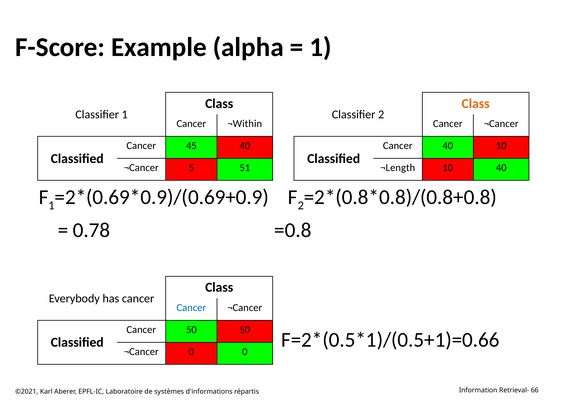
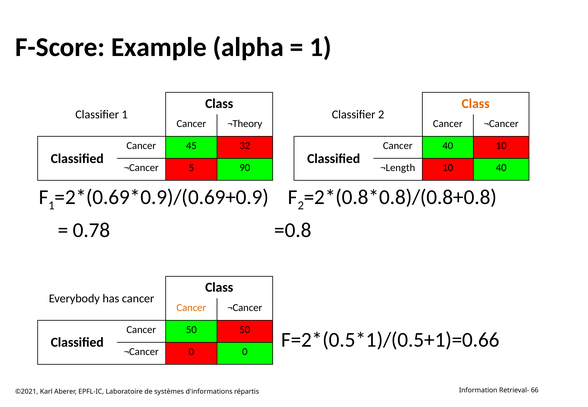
¬Within: ¬Within -> ¬Theory (245, 124)
45 40: 40 -> 32 (245, 146)
51: 51 -> 90 (245, 168)
Cancer colour: blue -> orange (191, 308)
